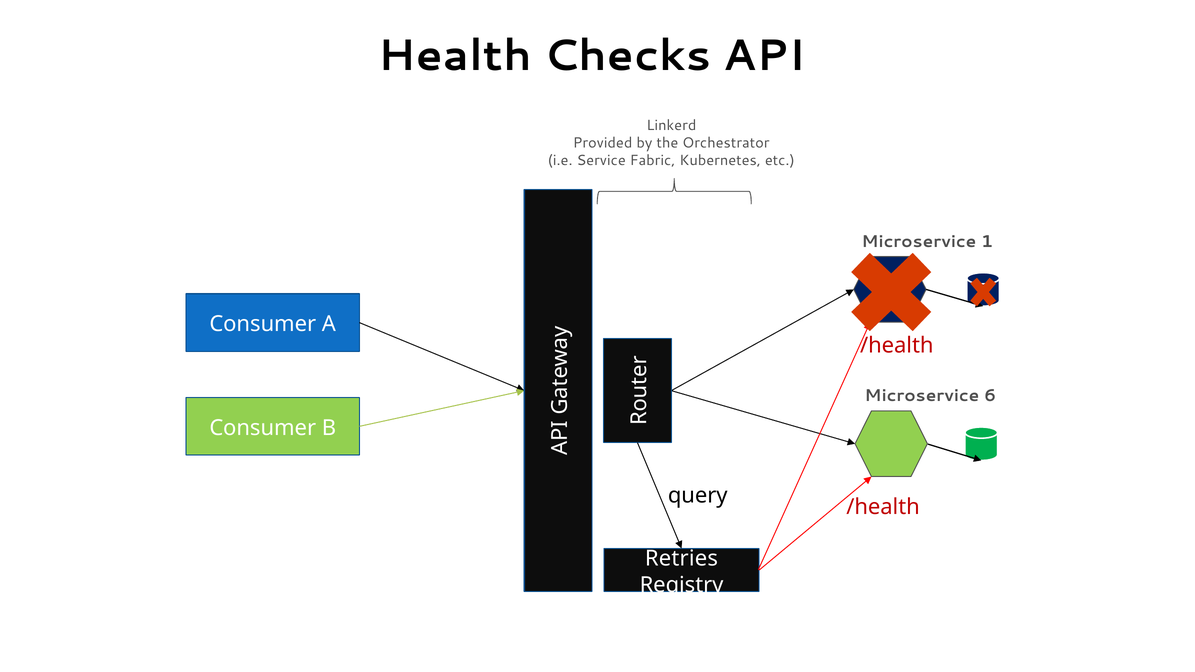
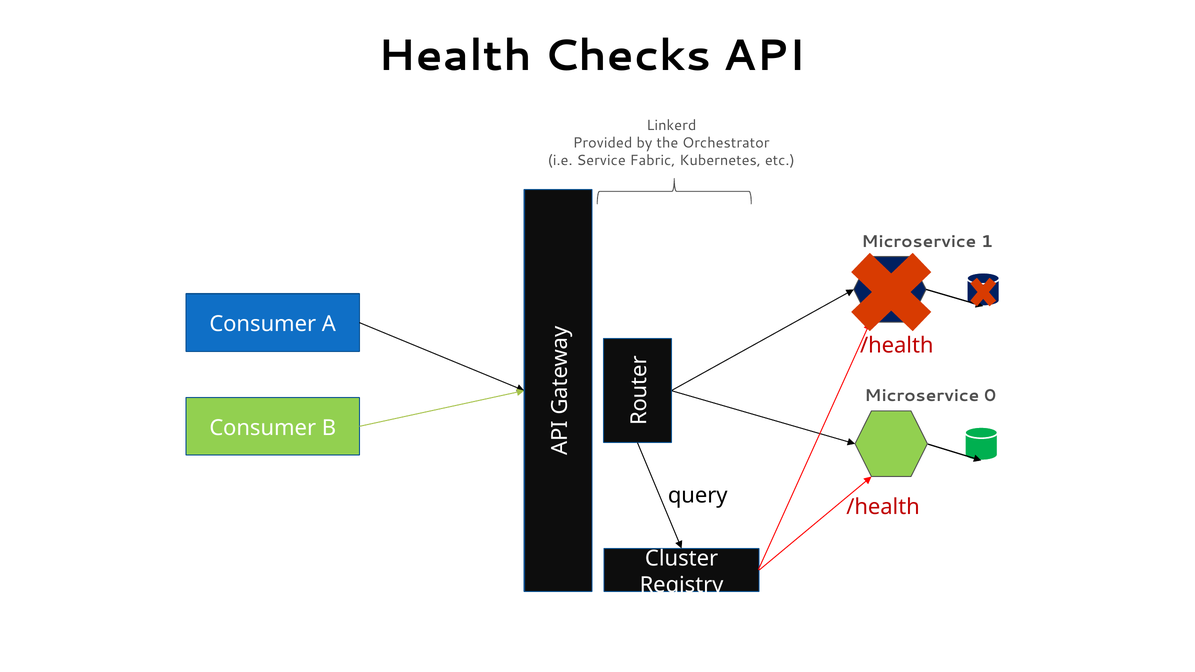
6: 6 -> 0 (990, 396)
Retries: Retries -> Cluster (682, 559)
